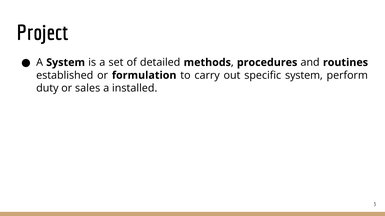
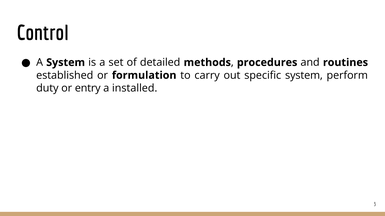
Project: Project -> Control (43, 33)
sales: sales -> entry (88, 88)
